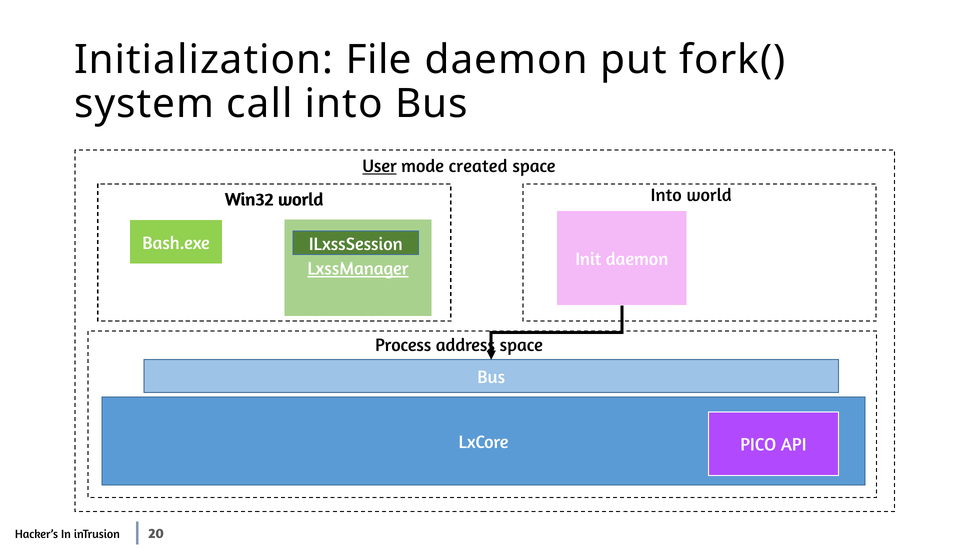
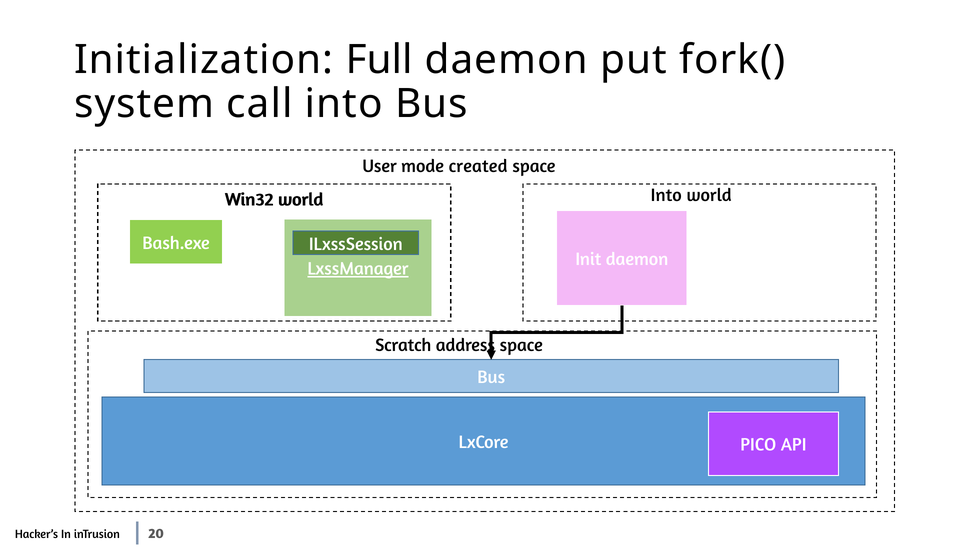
File: File -> Full (379, 60)
User underline: present -> none (380, 166)
Process: Process -> Scratch (403, 345)
